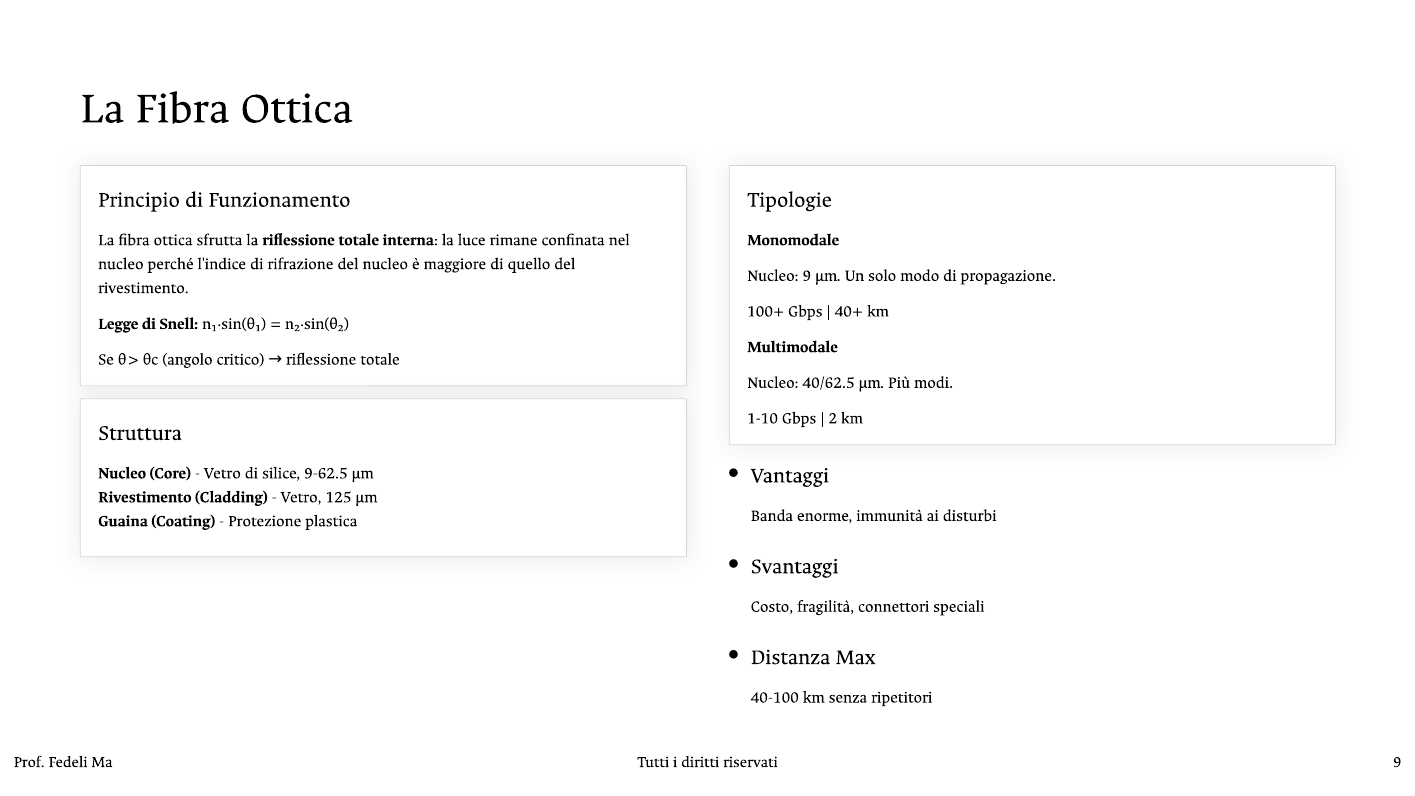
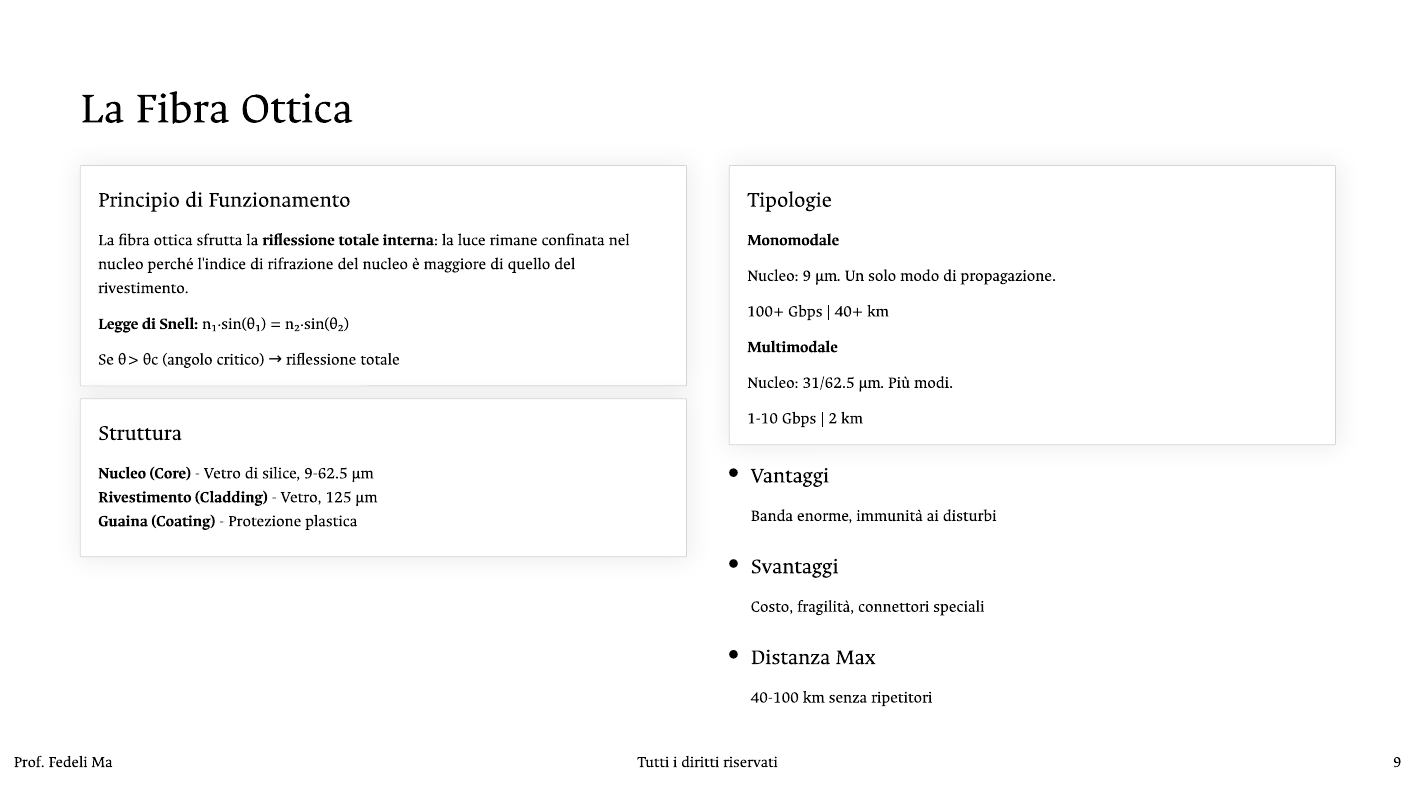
40/62.5: 40/62.5 -> 31/62.5 (829, 382)
